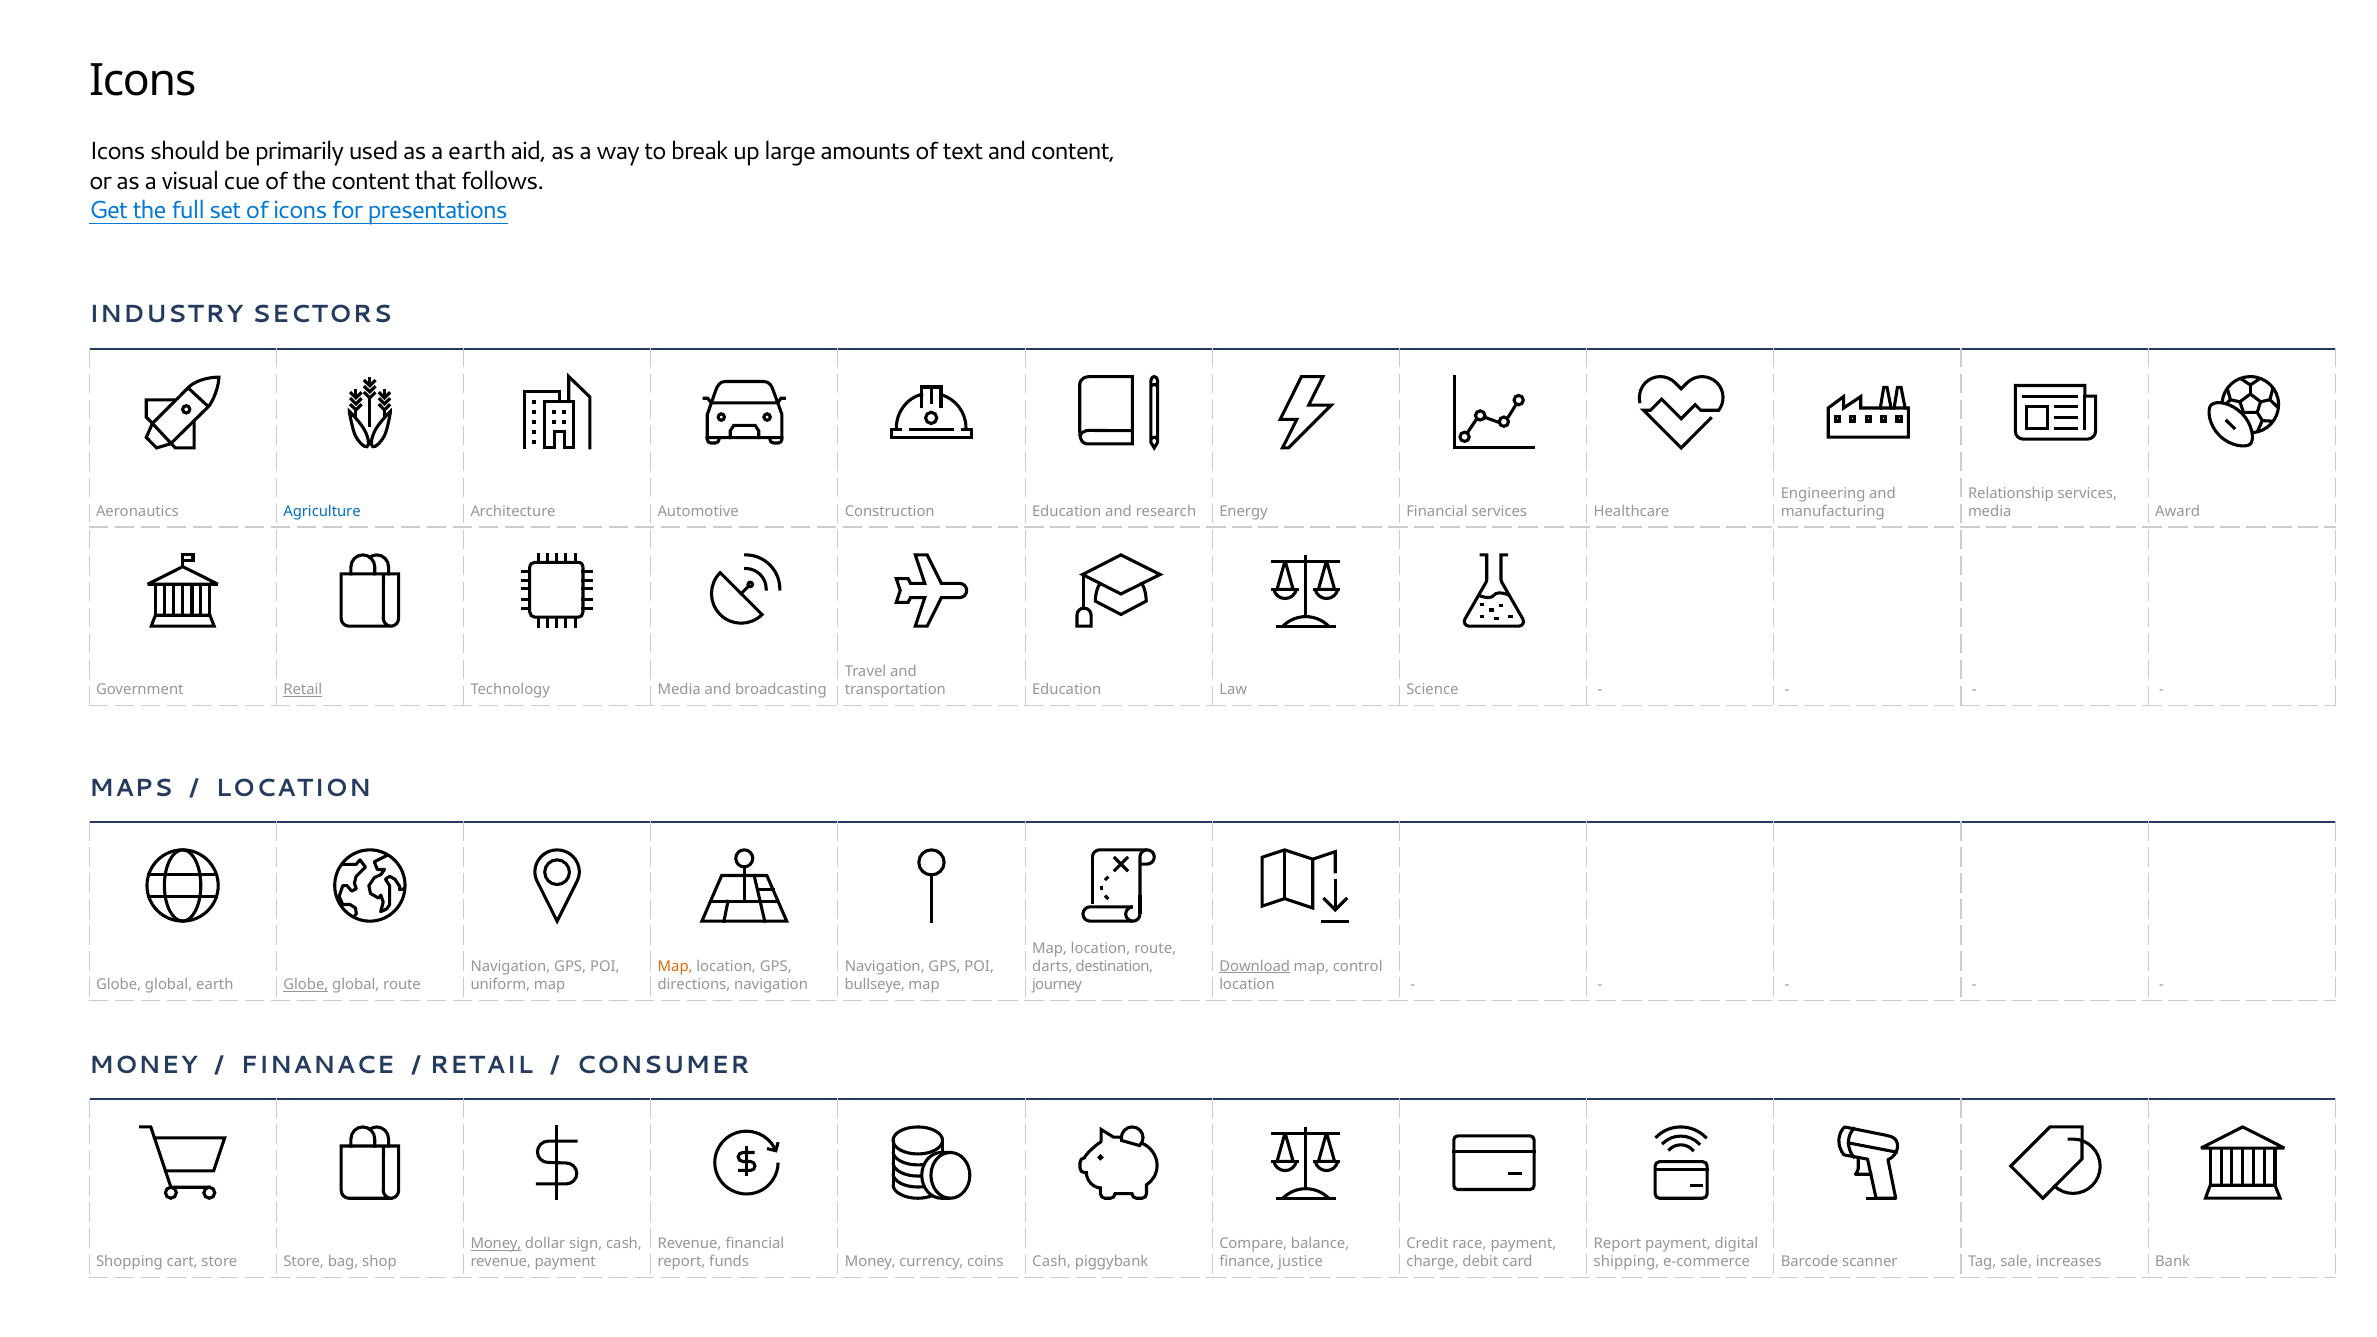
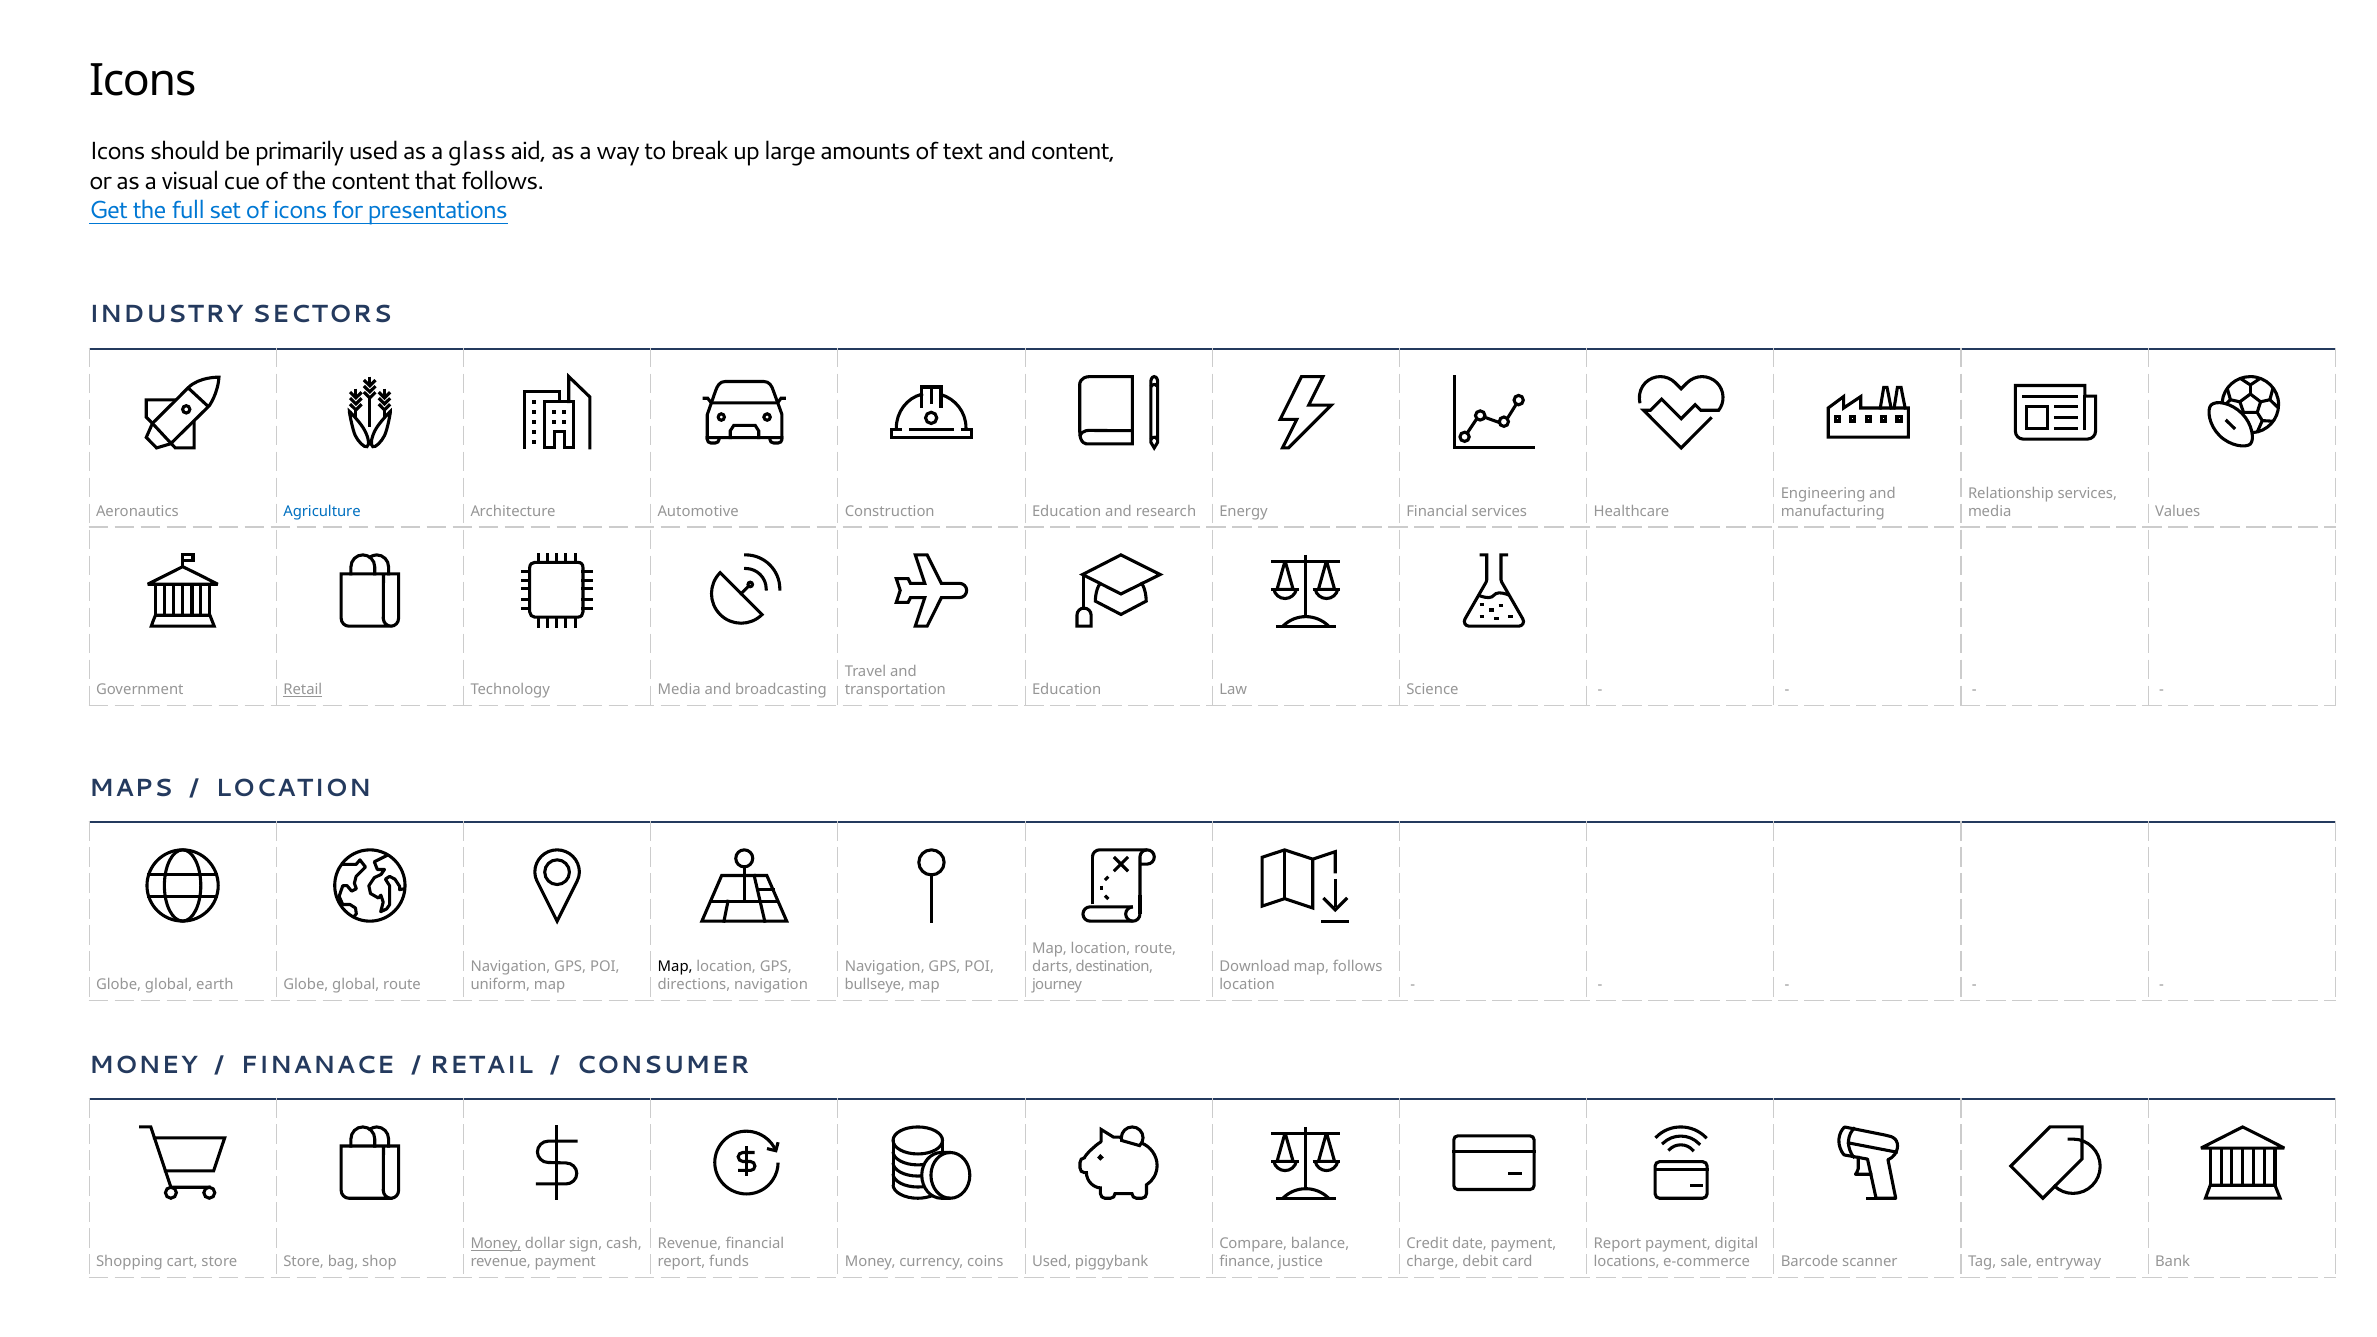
a earth: earth -> glass (477, 151)
Award: Award -> Values (2178, 511)
Map colour: orange -> black (675, 966)
Download underline: present -> none (1255, 966)
map control: control -> follows (1358, 966)
Globe underline: present -> none (306, 985)
race: race -> date (1470, 1244)
coins Cash: Cash -> Used (1052, 1262)
shipping: shipping -> locations (1627, 1262)
increases: increases -> entryway (2069, 1262)
